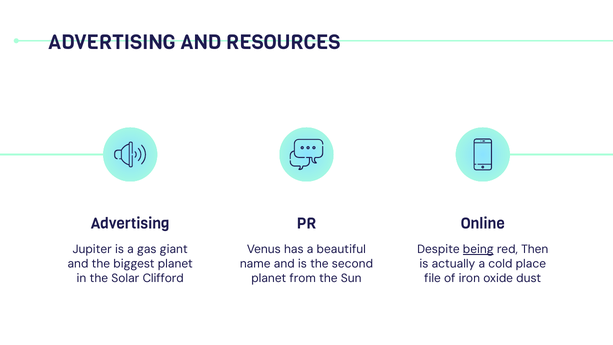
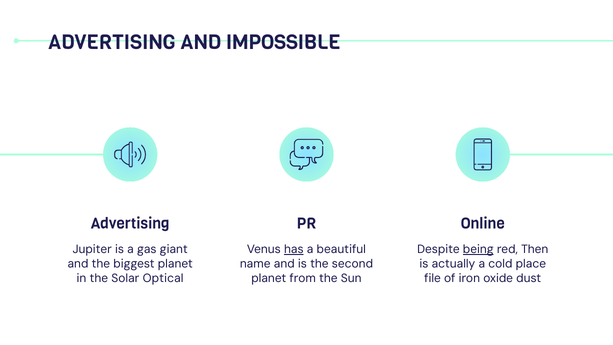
RESOURCES: RESOURCES -> IMPOSSIBLE (283, 42)
has underline: none -> present (294, 249)
Clifford: Clifford -> Optical (163, 278)
